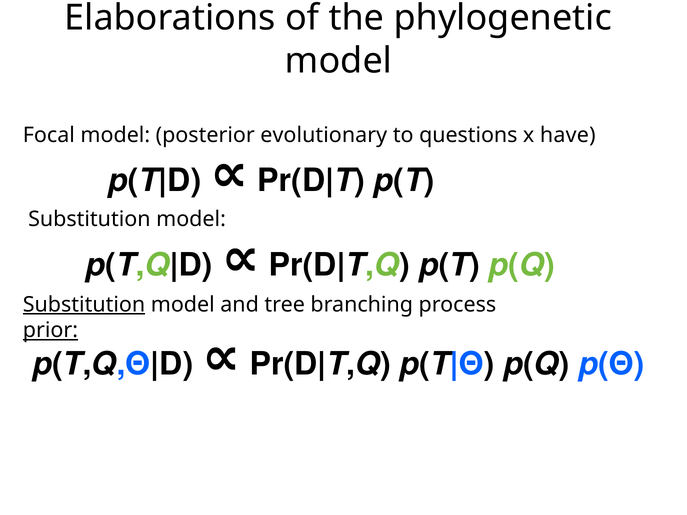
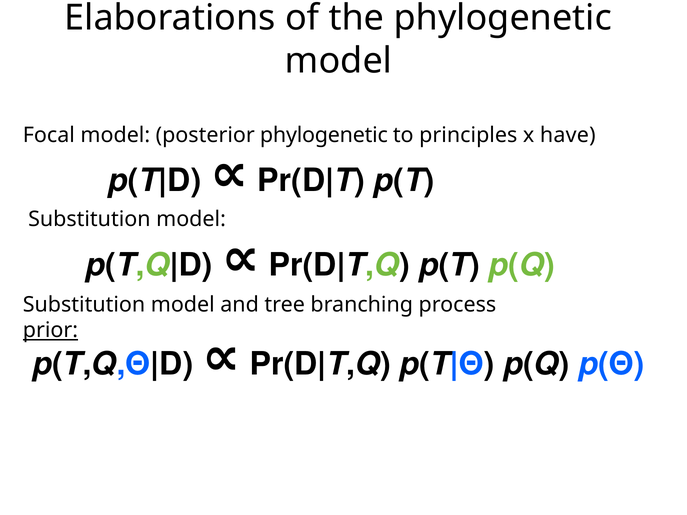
posterior evolutionary: evolutionary -> phylogenetic (324, 135)
questions: questions -> principles (468, 135)
Substitution underline: present -> none (84, 305)
